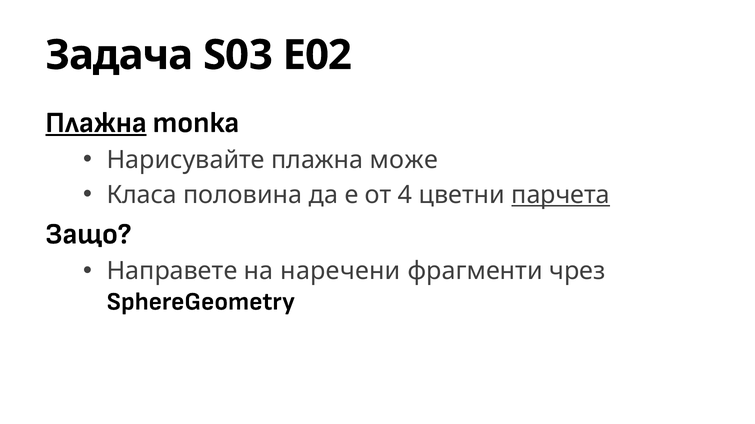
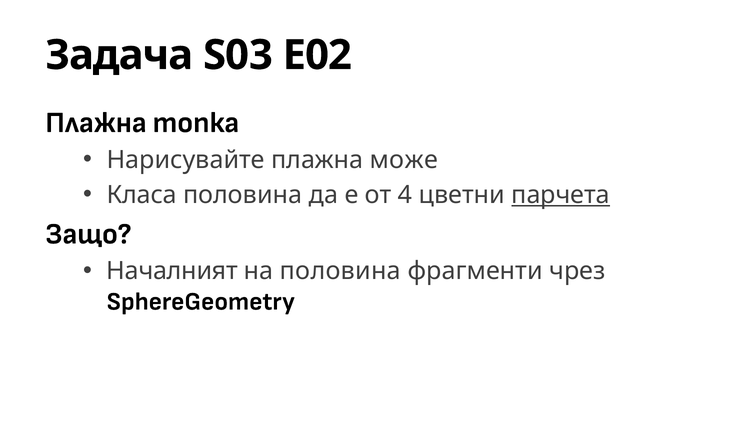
Плажна underline: present -> none (96, 123)
Направете: Направете -> Началният (172, 272)
на наречени: наречени -> половина (340, 272)
